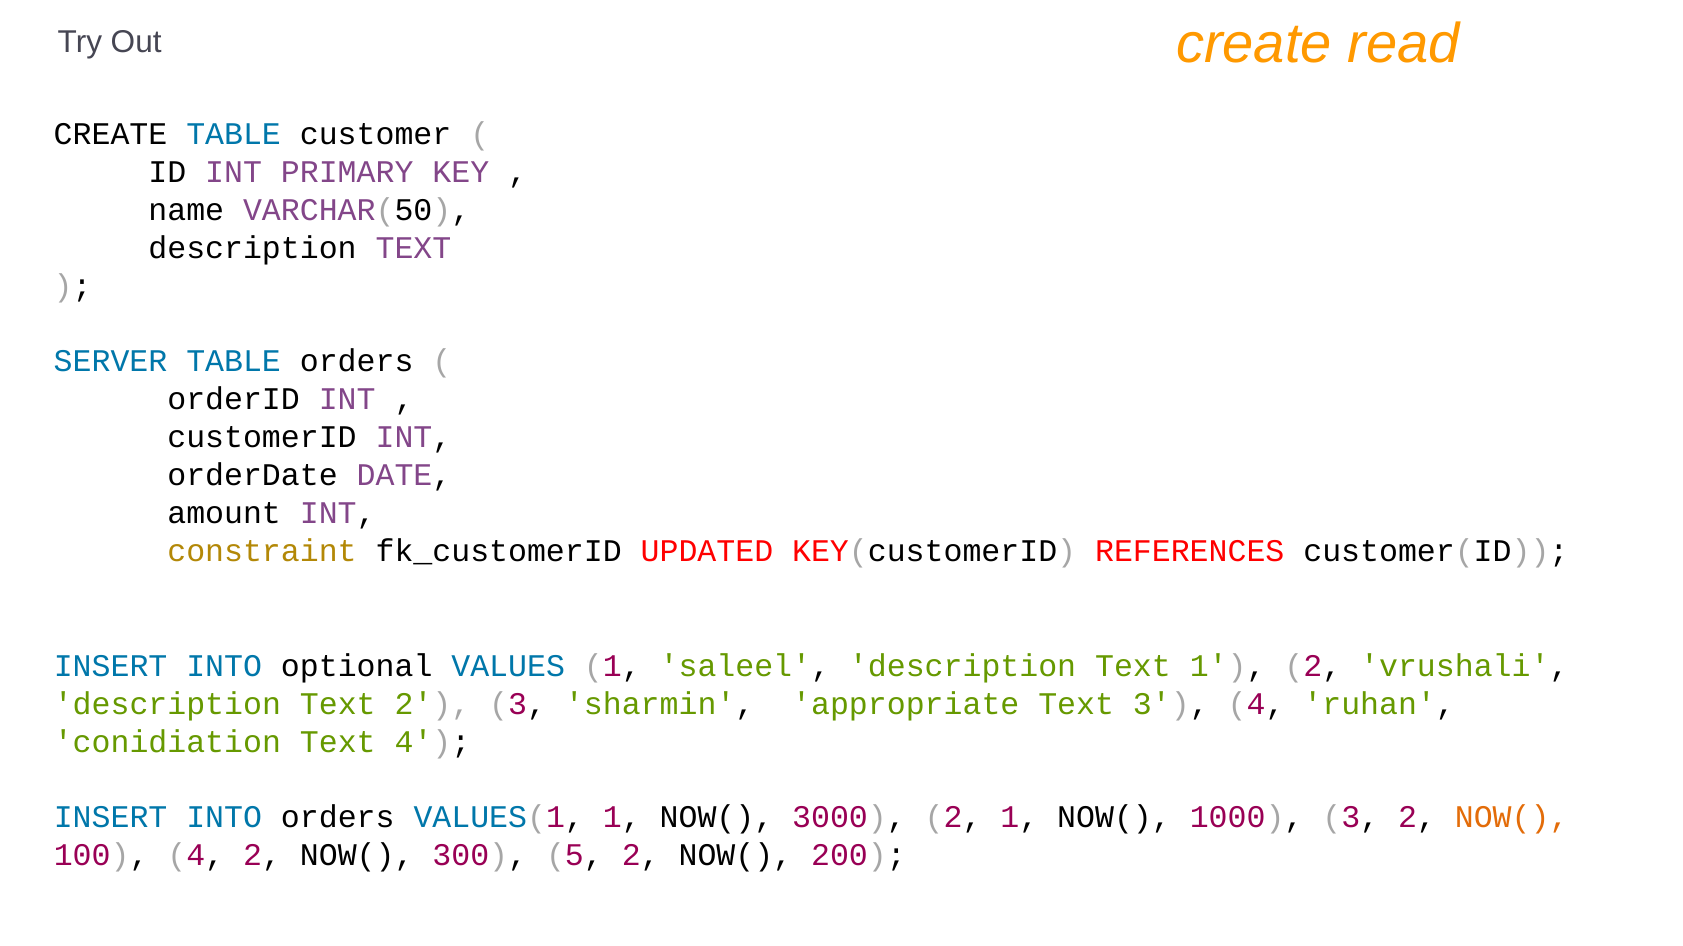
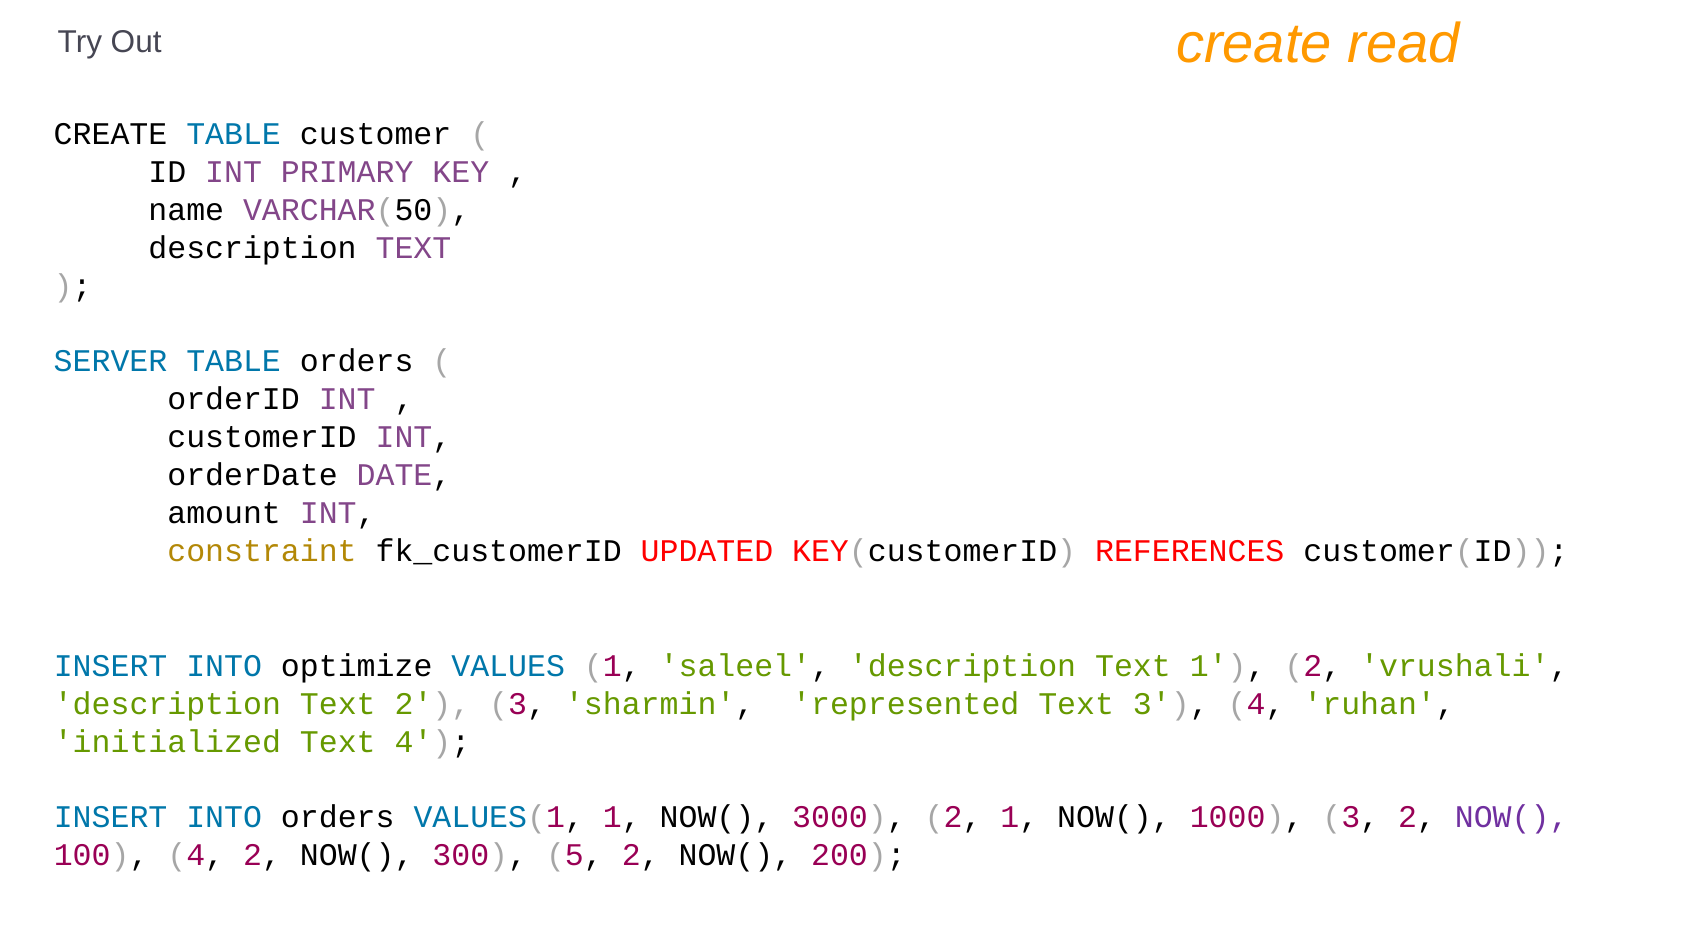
optional: optional -> optimize (357, 667)
appropriate: appropriate -> represented (906, 704)
conidiation: conidiation -> initialized (167, 742)
NOW( colour: orange -> purple (1512, 818)
